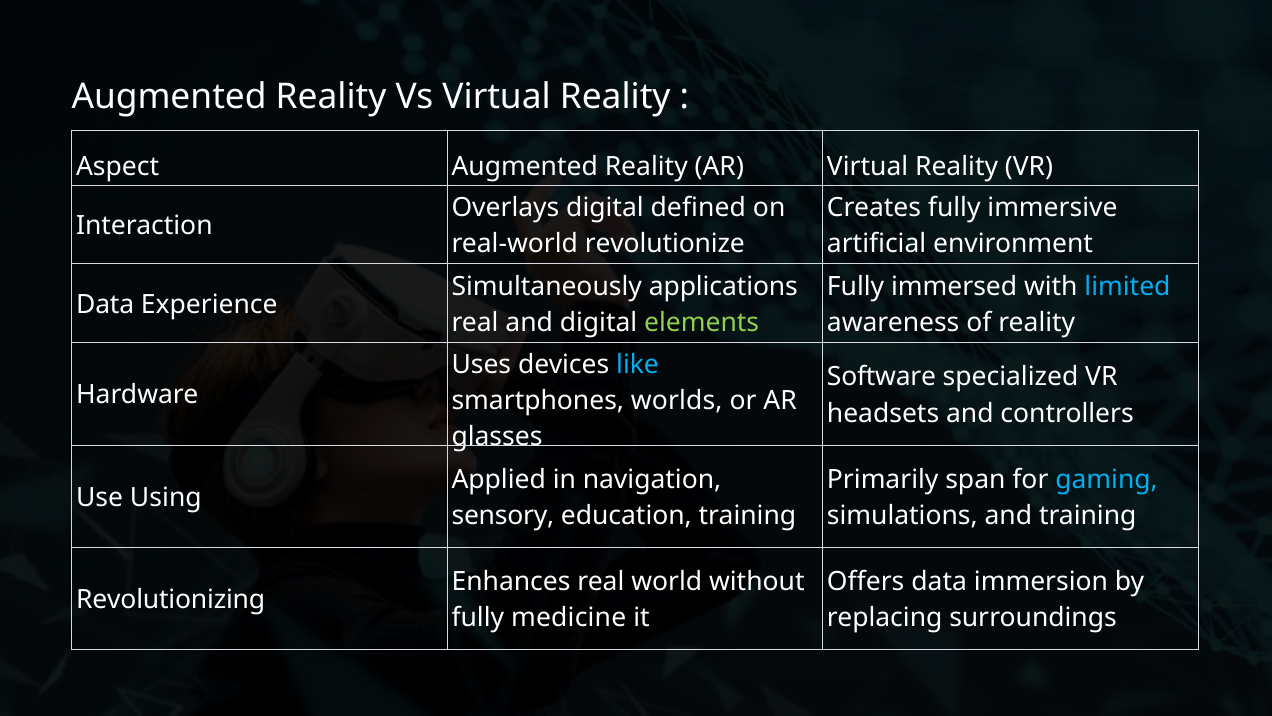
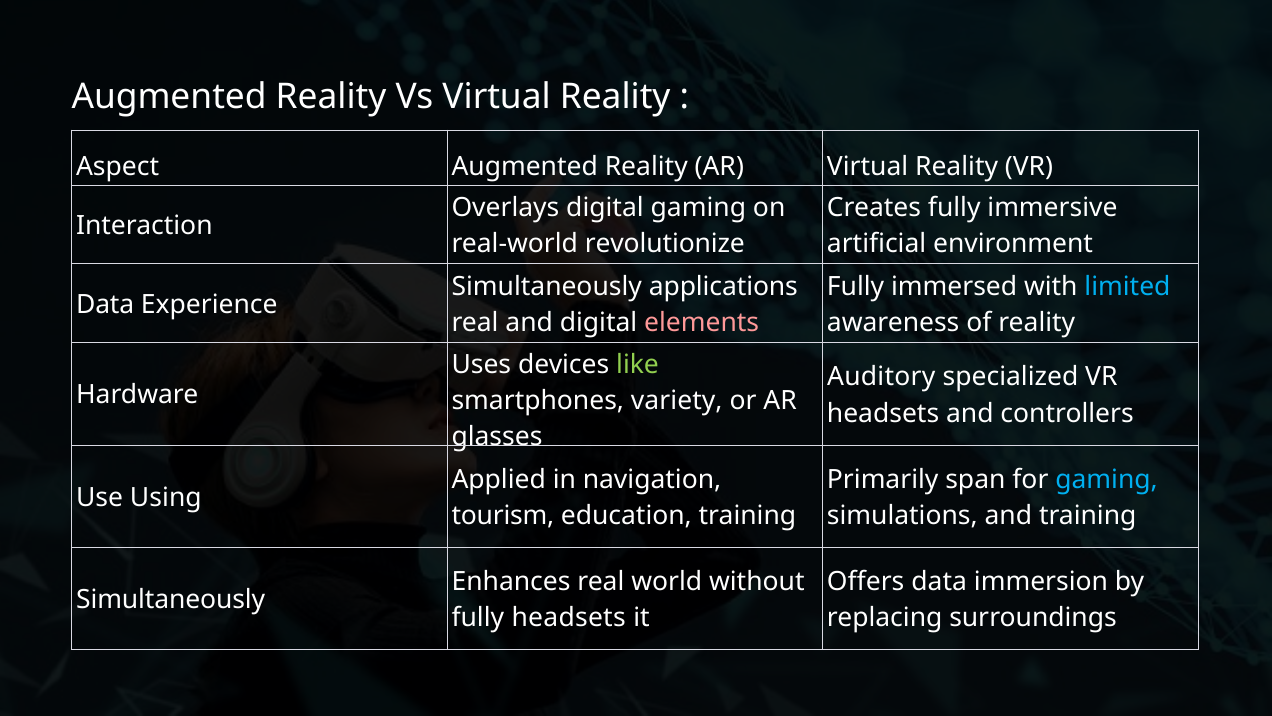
digital defined: defined -> gaming (698, 208)
elements colour: light green -> pink (702, 323)
like colour: light blue -> light green (638, 364)
Software: Software -> Auditory (881, 377)
worlds: worlds -> variety (677, 400)
sensory: sensory -> tourism (503, 515)
Revolutionizing: Revolutionizing -> Simultaneously (171, 600)
fully medicine: medicine -> headsets (569, 618)
